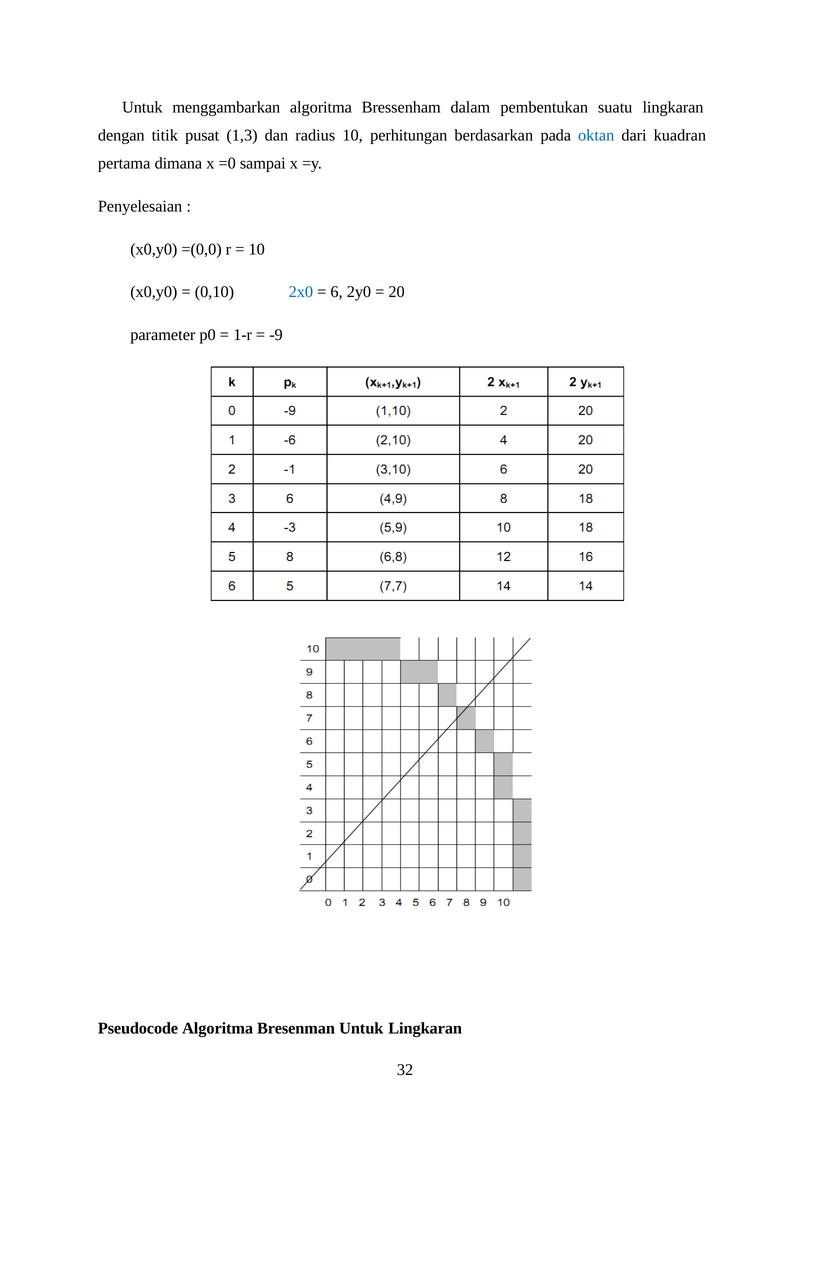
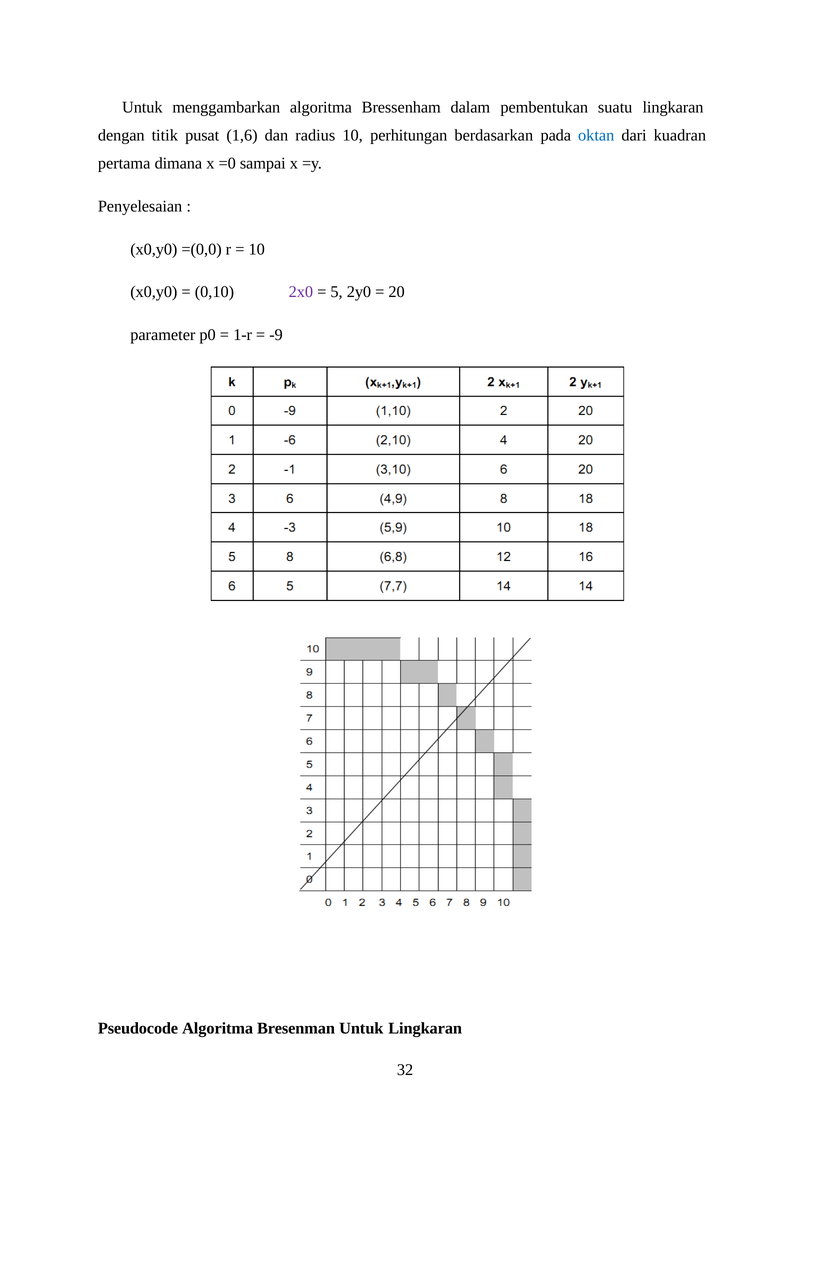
1,3: 1,3 -> 1,6 (242, 135)
2x0 colour: blue -> purple (301, 292)
6: 6 -> 5 (337, 292)
